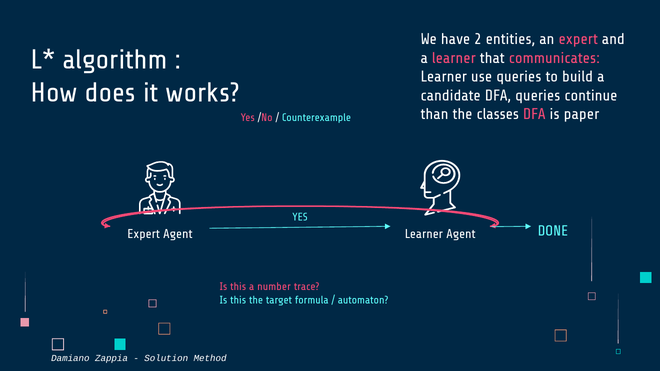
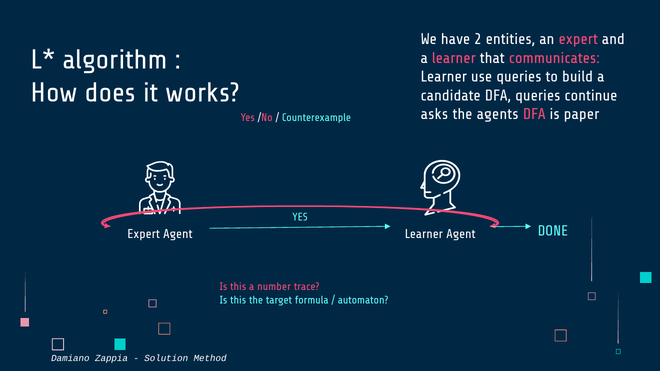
than: than -> asks (434, 114)
classes: classes -> agents (498, 114)
